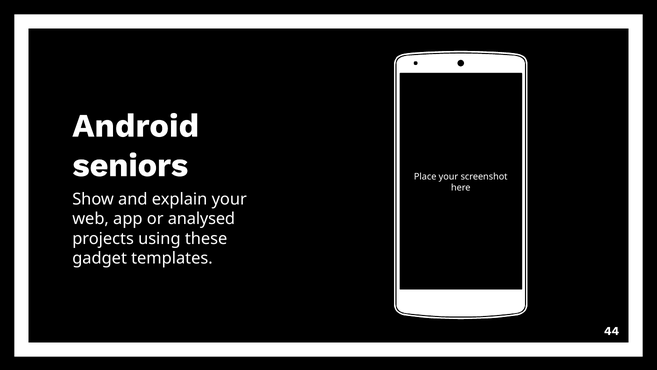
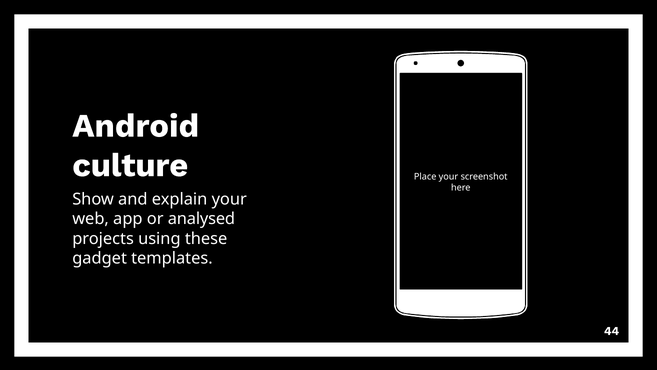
seniors: seniors -> culture (130, 165)
